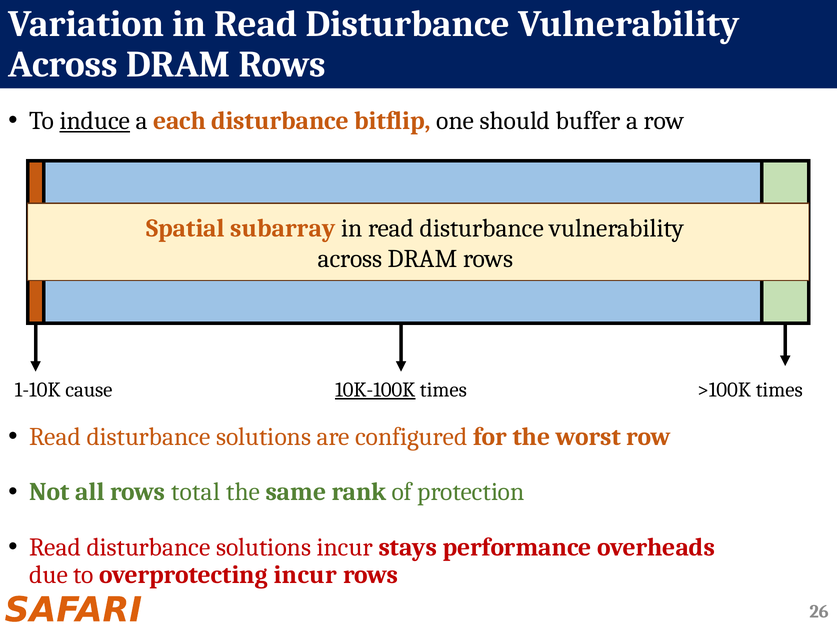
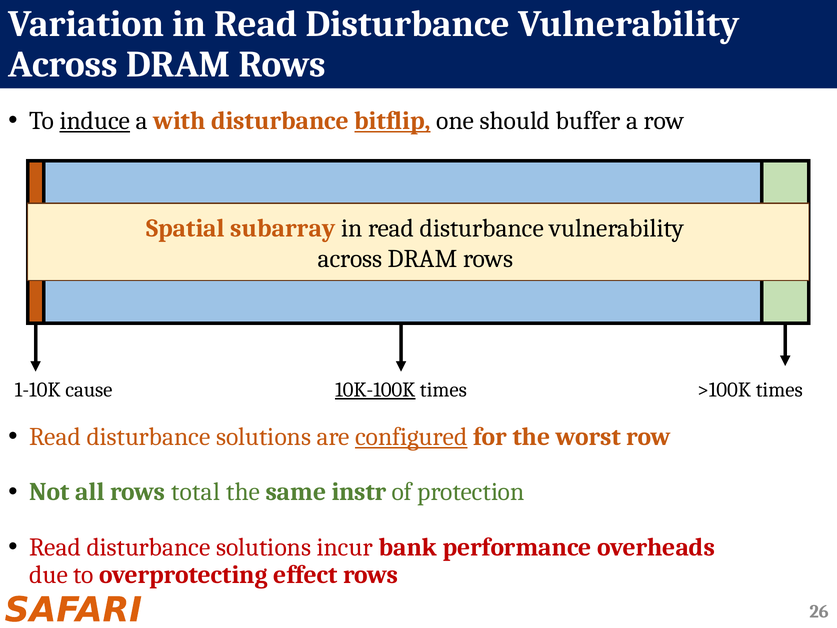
each: each -> with (179, 121)
bitflip underline: none -> present (393, 121)
configured underline: none -> present (411, 437)
rank: rank -> instr (359, 492)
stays: stays -> bank (408, 547)
overprotecting incur: incur -> effect (305, 575)
